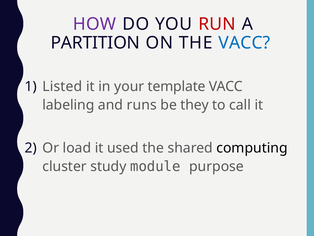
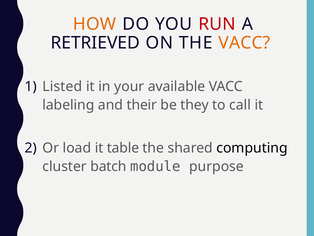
HOW colour: purple -> orange (94, 24)
PARTITION: PARTITION -> RETRIEVED (95, 43)
VACC colour: blue -> orange (244, 43)
template: template -> available (177, 86)
runs: runs -> their (142, 105)
used: used -> table (123, 148)
study: study -> batch (108, 166)
